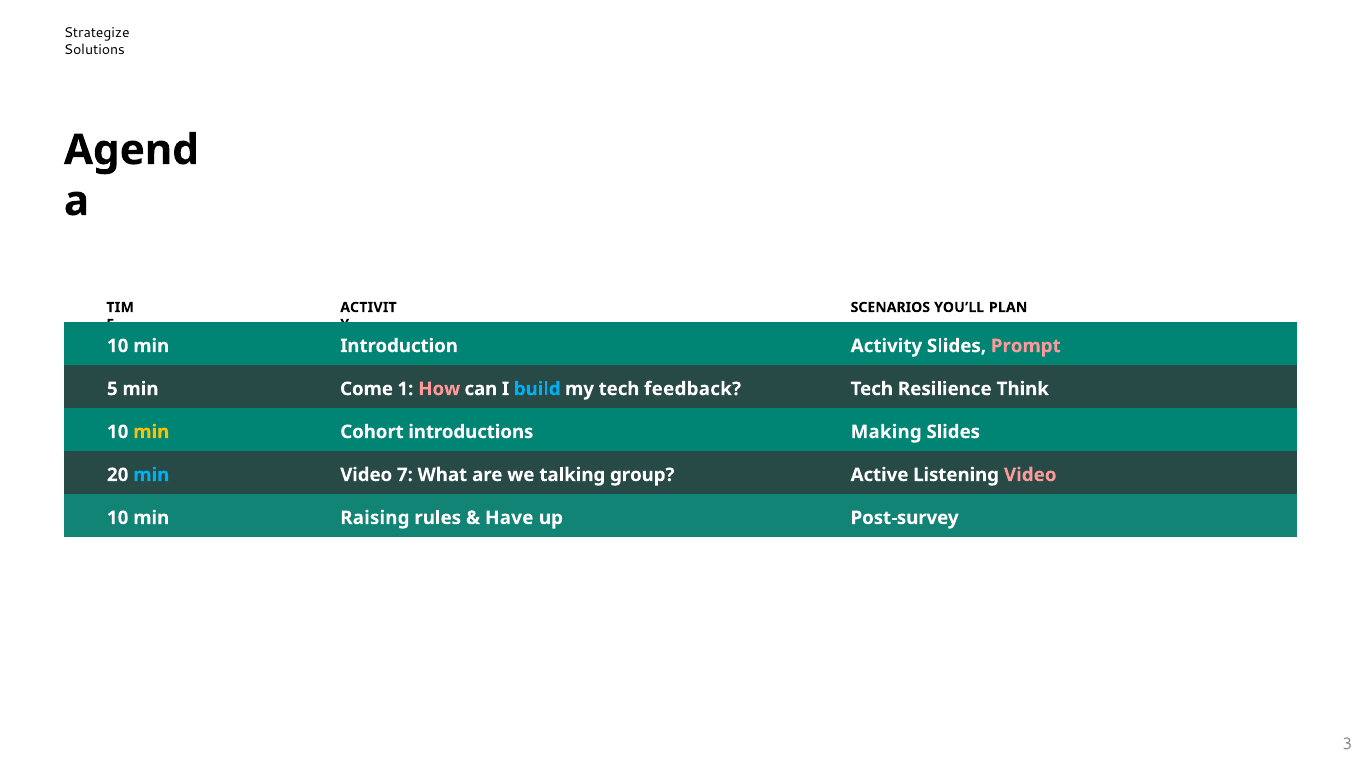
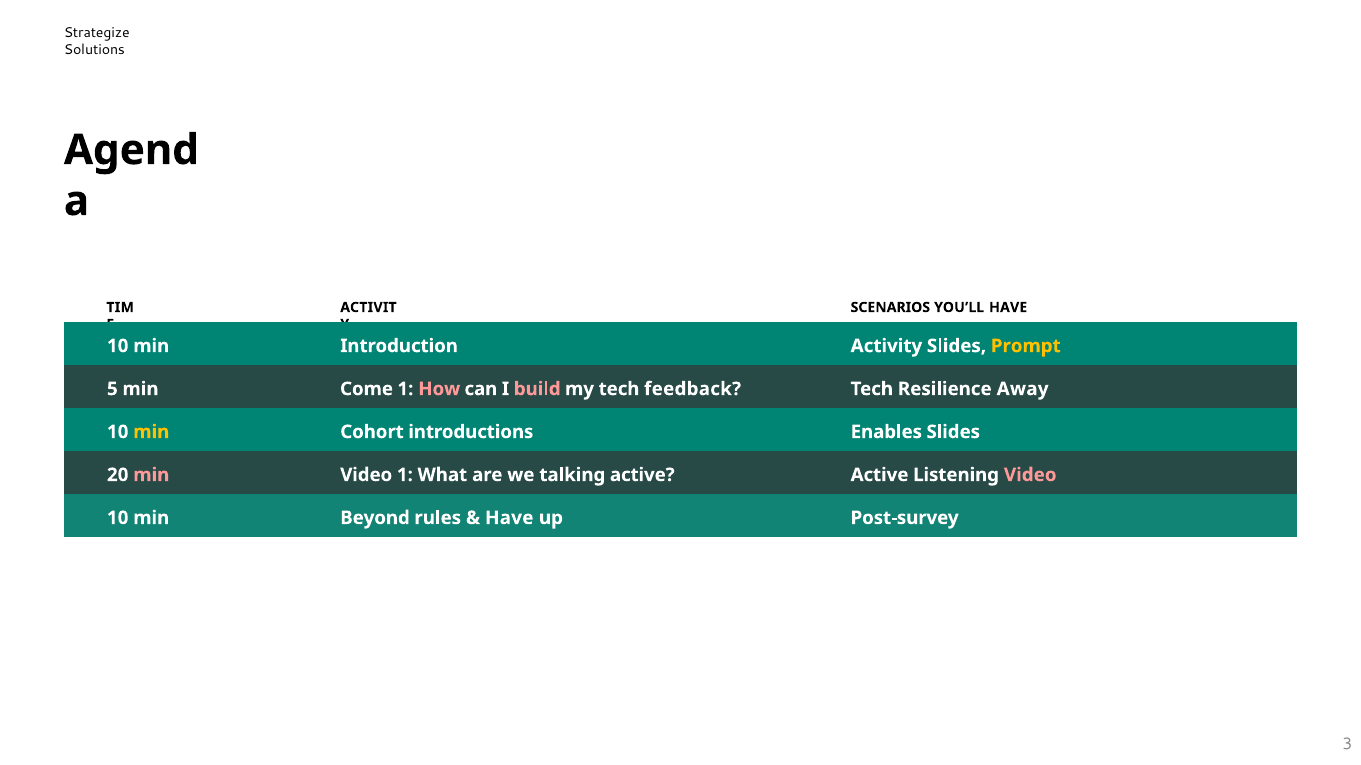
YOU’LL PLAN: PLAN -> HAVE (1008, 308)
Prompt colour: pink -> yellow (1026, 346)
build colour: light blue -> pink (537, 389)
Think: Think -> Away (1023, 389)
Making: Making -> Enables (886, 432)
min colour: light blue -> pink (151, 475)
Video 7: 7 -> 1 (405, 475)
talking group: group -> active (642, 475)
Raising: Raising -> Beyond (375, 518)
